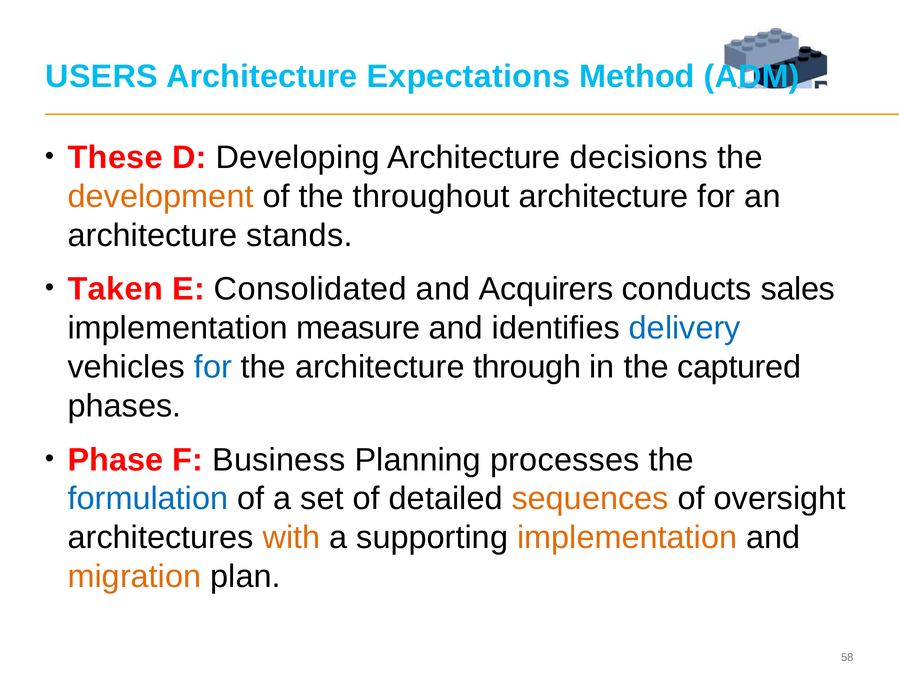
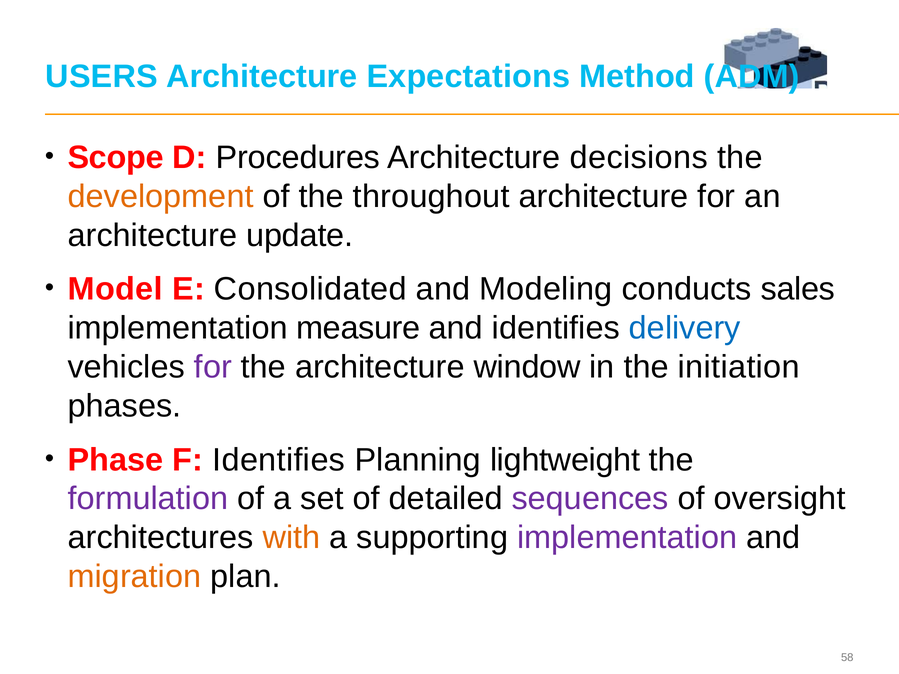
These: These -> Scope (116, 158)
Developing: Developing -> Procedures (298, 158)
stands: stands -> update (300, 235)
Taken: Taken -> Model (115, 289)
Acquirers: Acquirers -> Modeling (546, 289)
for colour: blue -> purple (213, 367)
through: through -> window (527, 367)
captured: captured -> initiation (739, 367)
F Business: Business -> Identifies (279, 460)
processes: processes -> lightweight (565, 460)
formulation colour: blue -> purple (148, 499)
sequences colour: orange -> purple (590, 499)
implementation colour: orange -> purple (627, 538)
